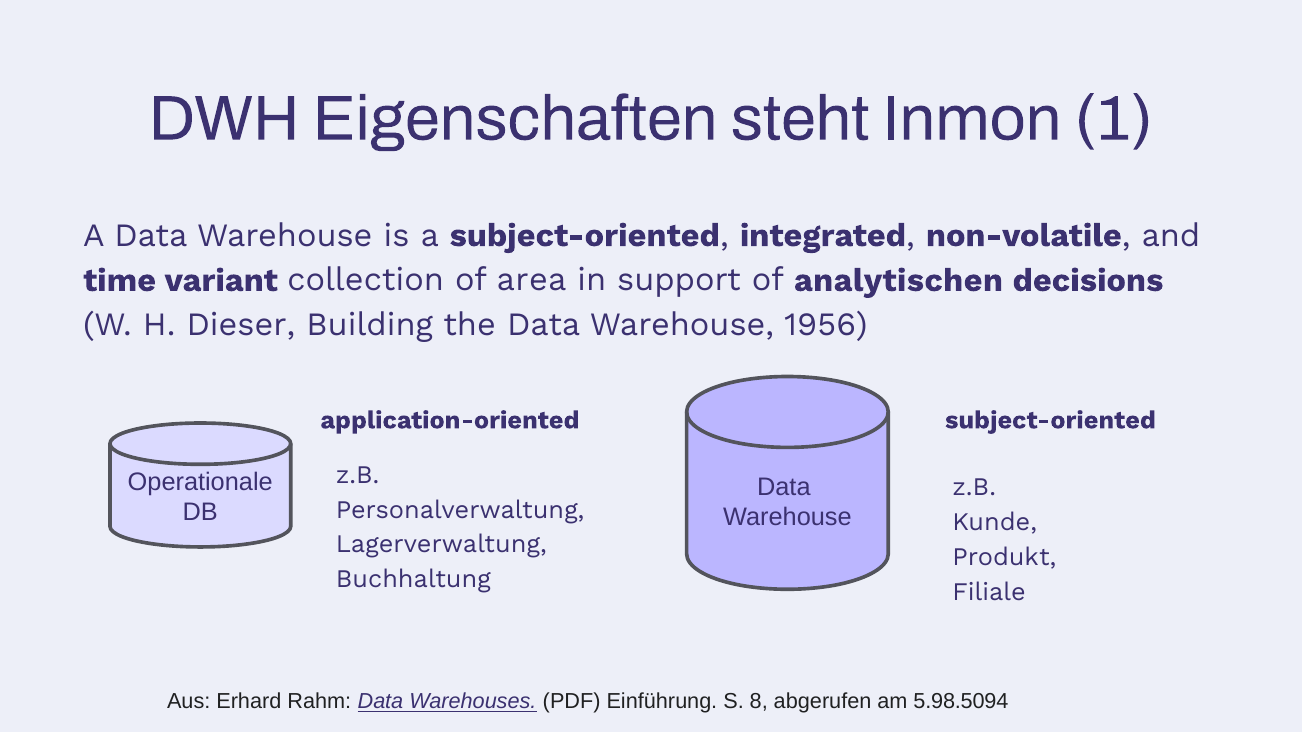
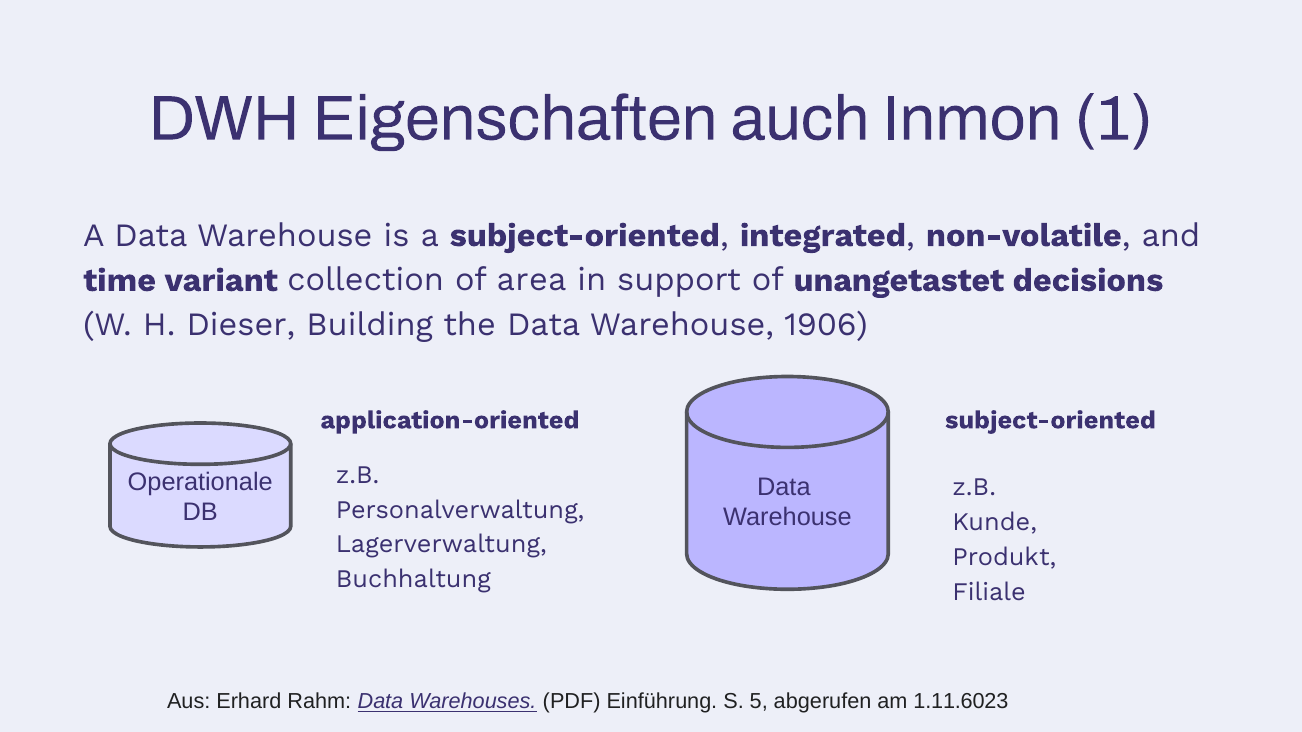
steht: steht -> auch (800, 119)
analytischen: analytischen -> unangetastet (899, 280)
1956: 1956 -> 1906 (826, 325)
8: 8 -> 5 (759, 702)
5.98.5094: 5.98.5094 -> 1.11.6023 (961, 702)
